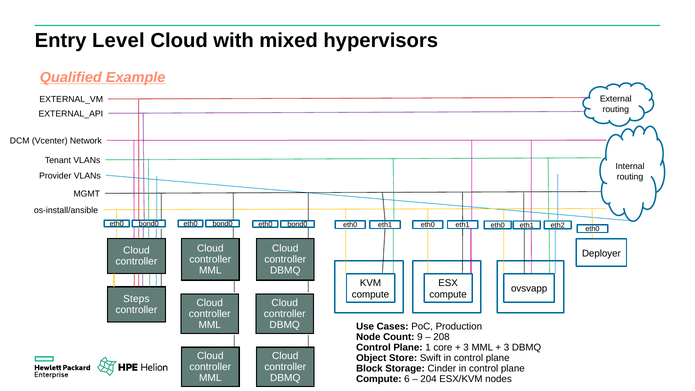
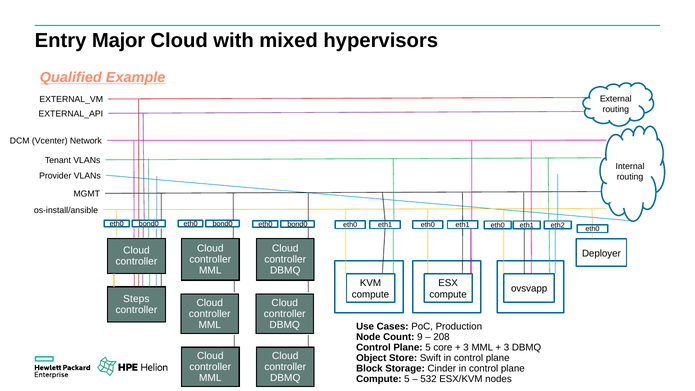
Level: Level -> Major (119, 40)
Plane 1: 1 -> 5 (428, 347)
Compute 6: 6 -> 5 (407, 379)
204: 204 -> 532 (429, 379)
